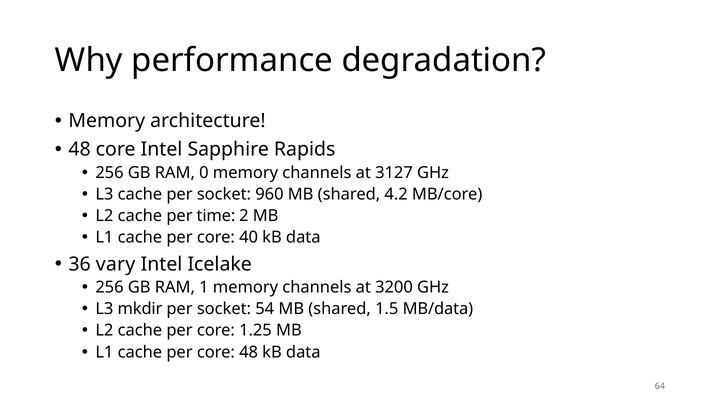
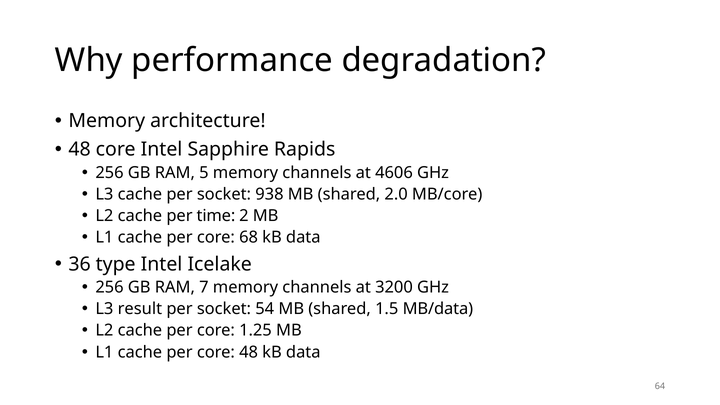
0: 0 -> 5 (204, 173)
3127: 3127 -> 4606 (394, 173)
960: 960 -> 938 (269, 194)
4.2: 4.2 -> 2.0 (396, 194)
40: 40 -> 68 (249, 237)
vary: vary -> type (116, 264)
1: 1 -> 7 (204, 287)
mkdir: mkdir -> result (140, 309)
